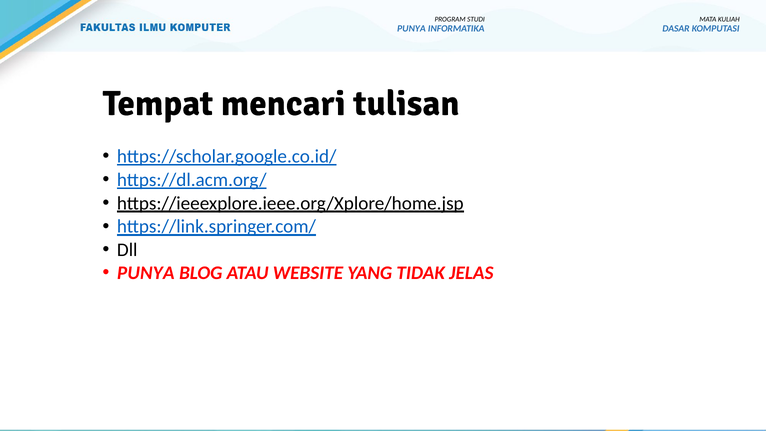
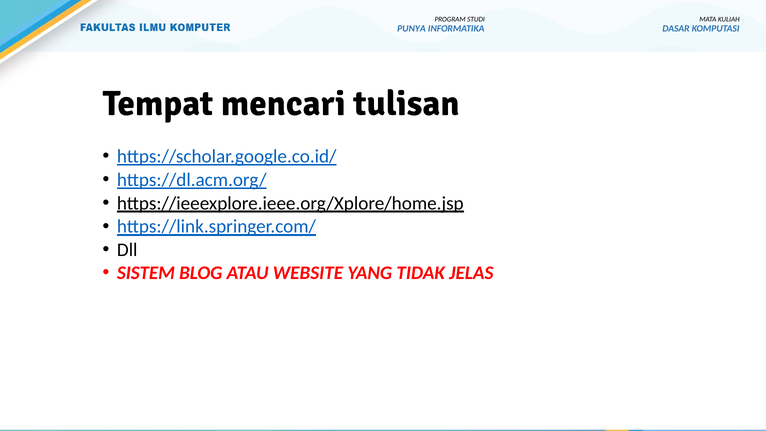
PUNYA: PUNYA -> SISTEM (146, 273)
